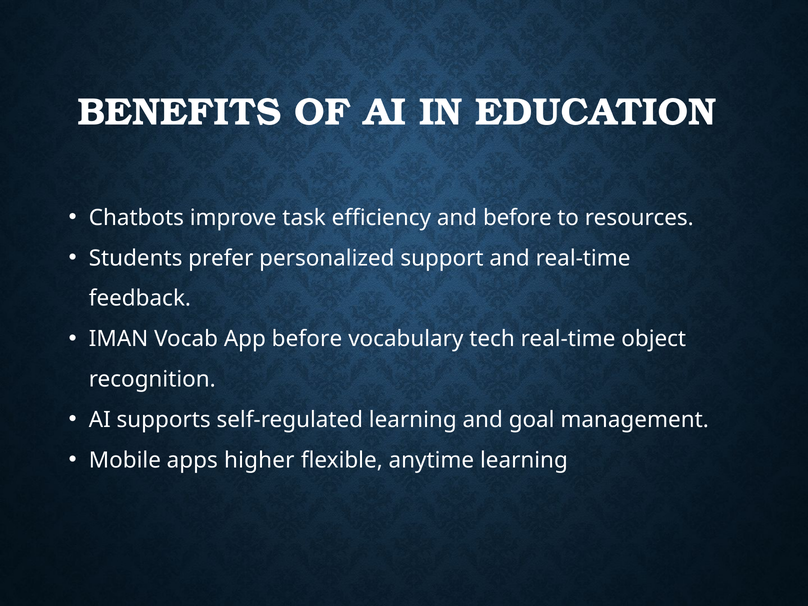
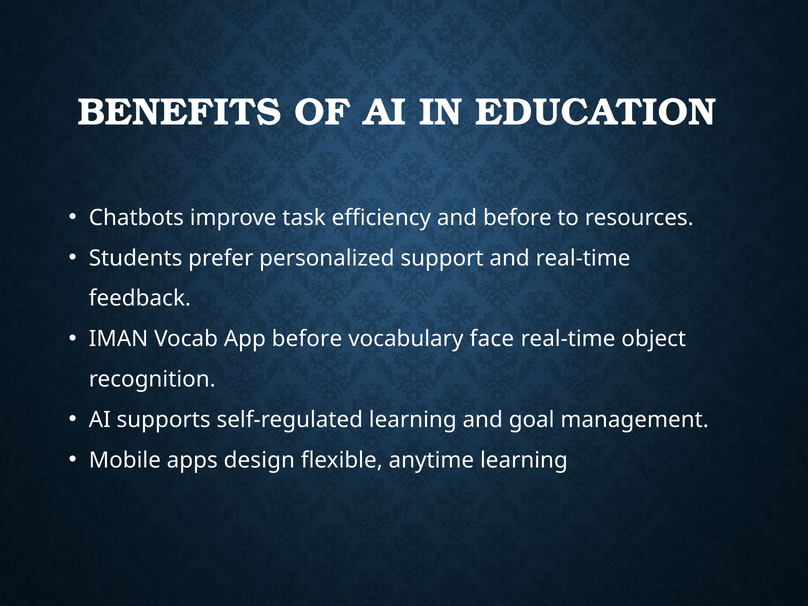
tech: tech -> face (492, 339)
higher: higher -> design (259, 460)
